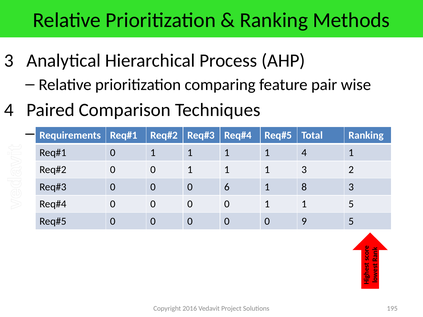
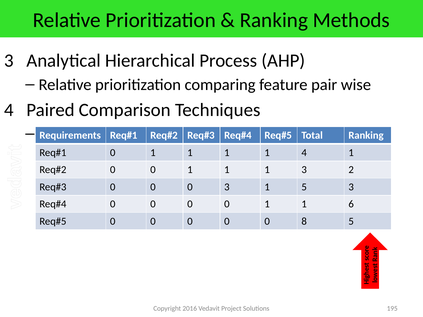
0 6: 6 -> 3 (227, 187)
1 8: 8 -> 5 (304, 187)
1 5: 5 -> 6 (351, 204)
9: 9 -> 8 (304, 221)
